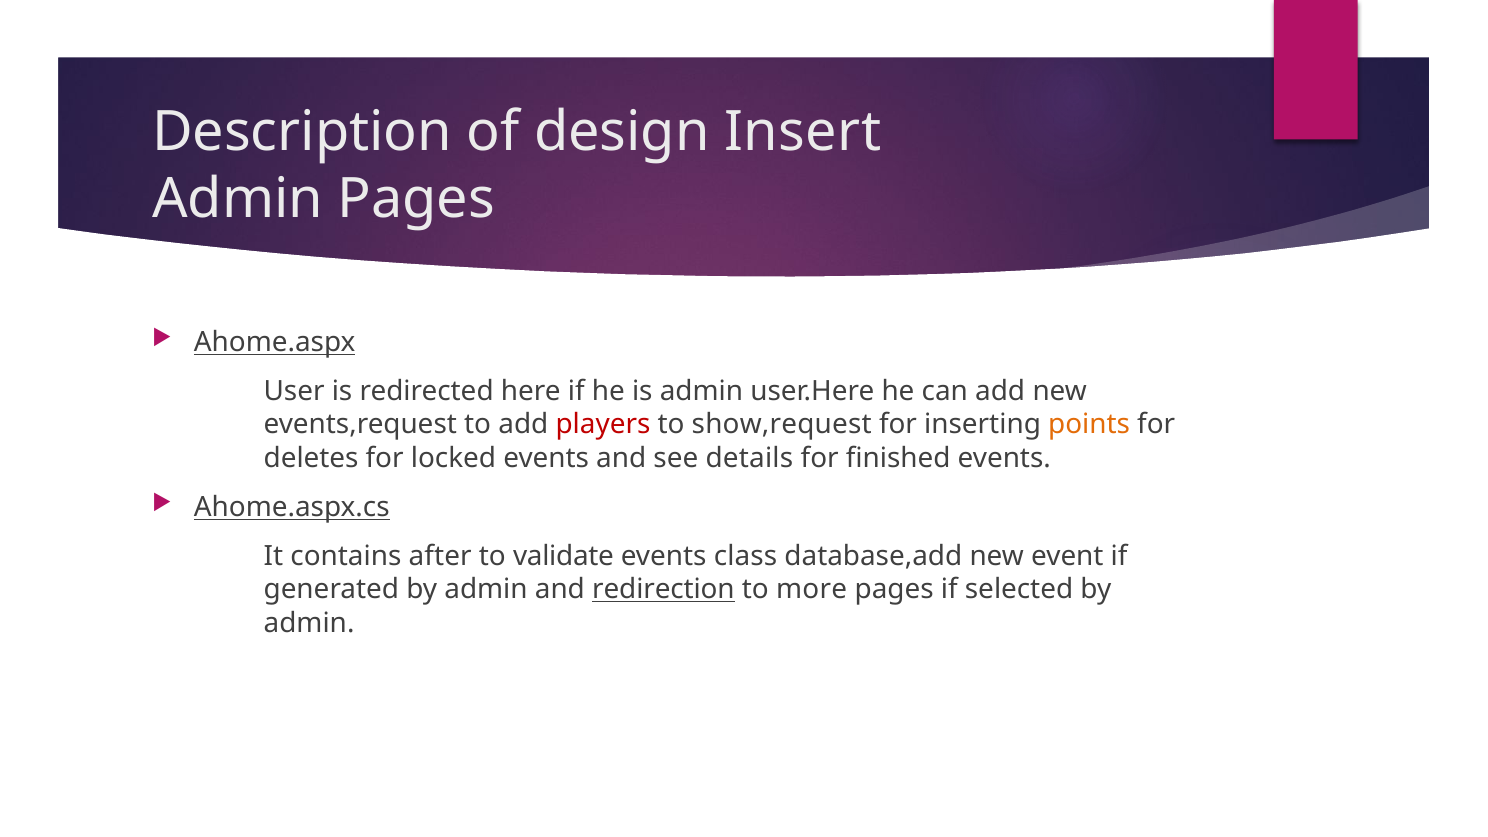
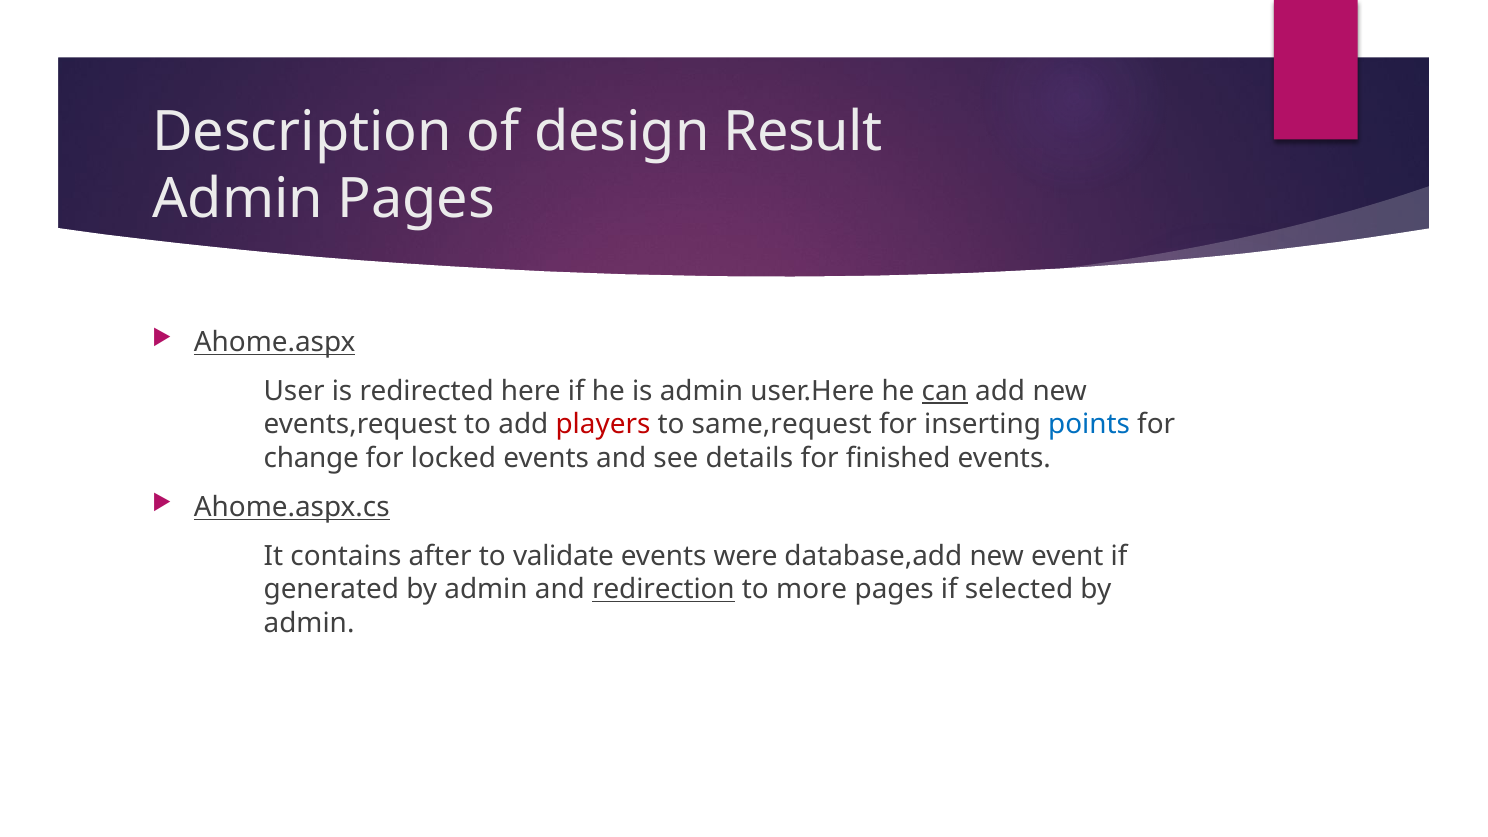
Insert: Insert -> Result (803, 132)
can underline: none -> present (945, 391)
show,request: show,request -> same,request (782, 424)
points colour: orange -> blue (1089, 424)
deletes: deletes -> change (311, 458)
class: class -> were (746, 556)
